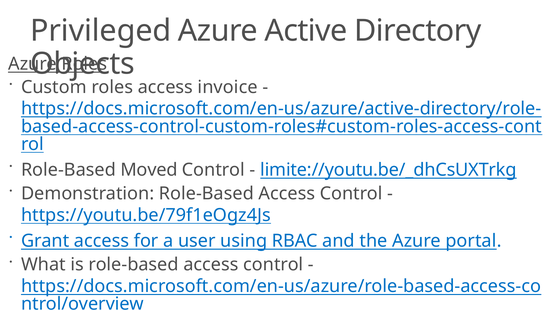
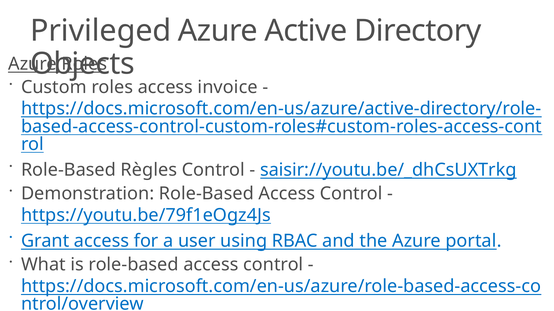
Moved: Moved -> Règles (149, 170)
limite://youtu.be/_dhCsUXTrkg: limite://youtu.be/_dhCsUXTrkg -> saisir://youtu.be/_dhCsUXTrkg (388, 170)
